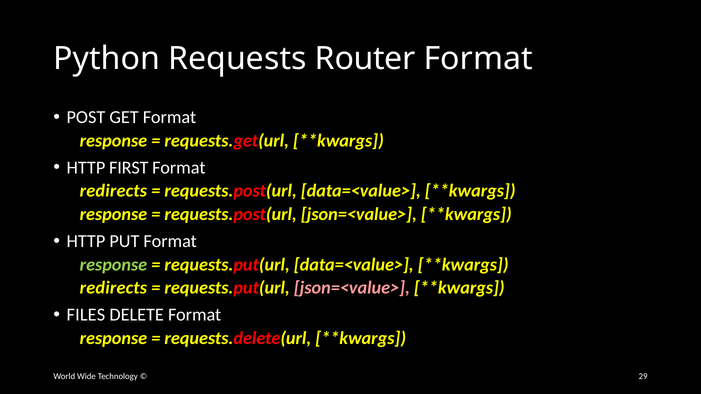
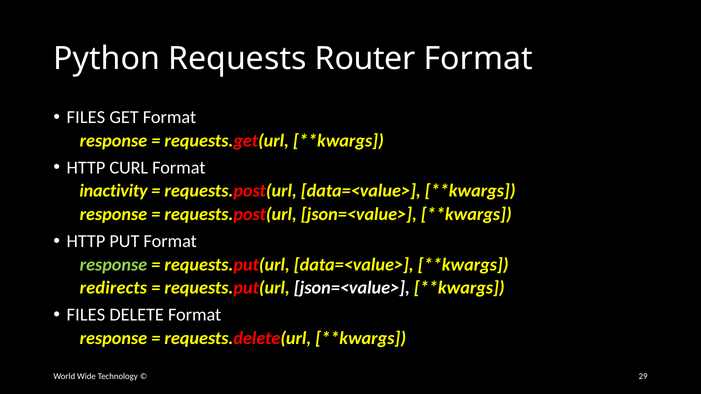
POST: POST -> FILES (86, 117)
FIRST: FIRST -> CURL (129, 168)
redirects: redirects -> inactivity (114, 191)
json=<value> colour: pink -> white (352, 288)
